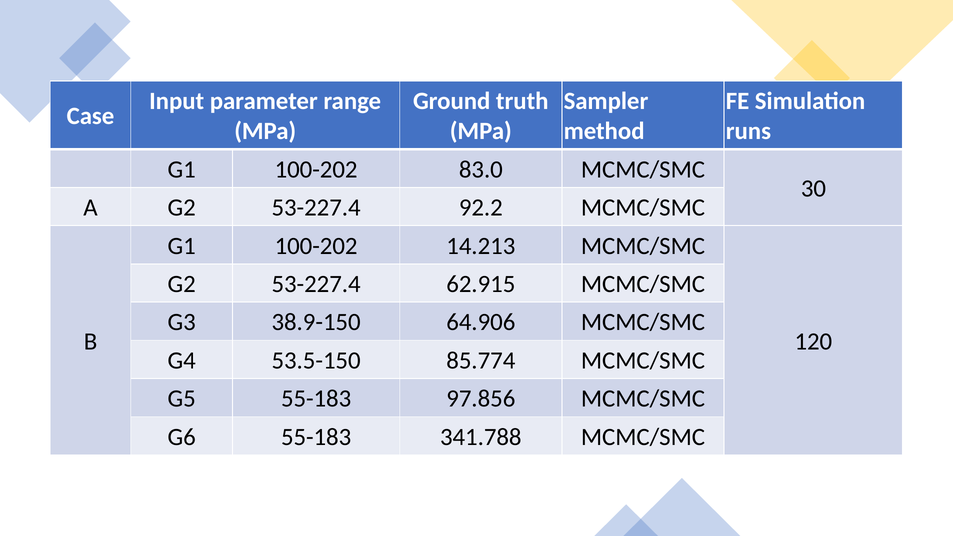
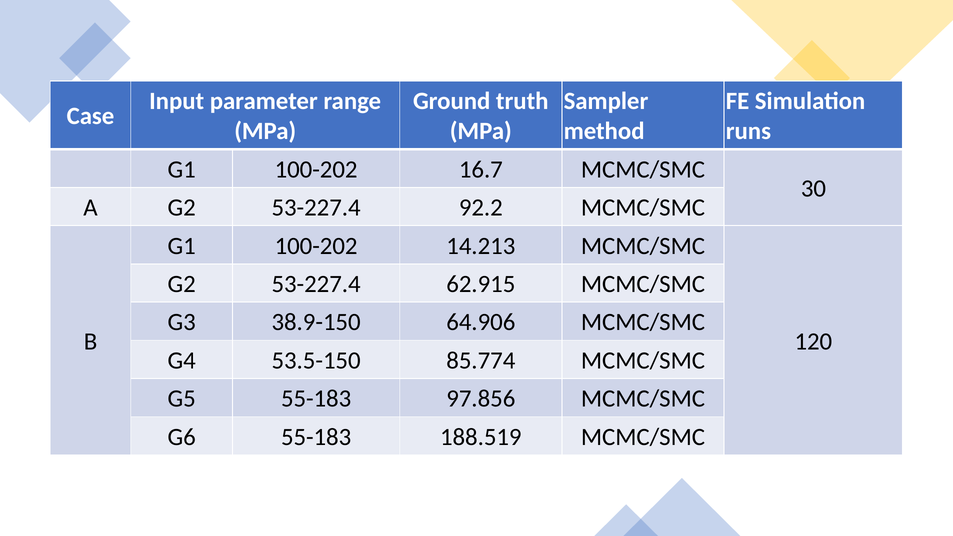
83.0: 83.0 -> 16.7 (481, 169)
341.788: 341.788 -> 188.519 (481, 437)
